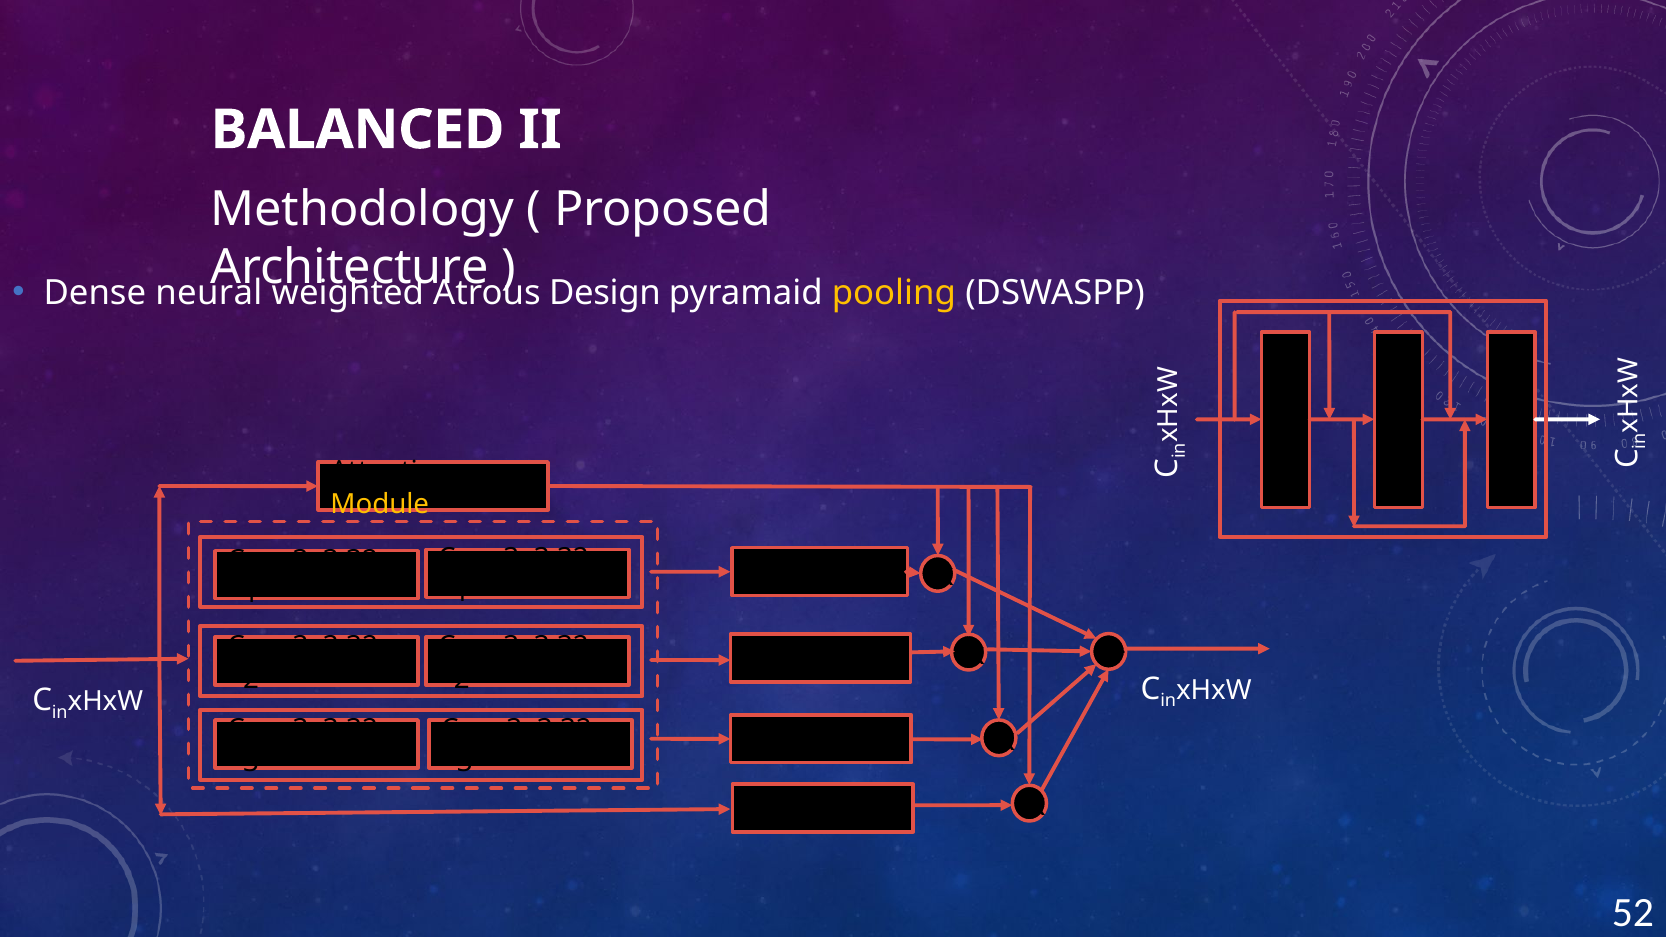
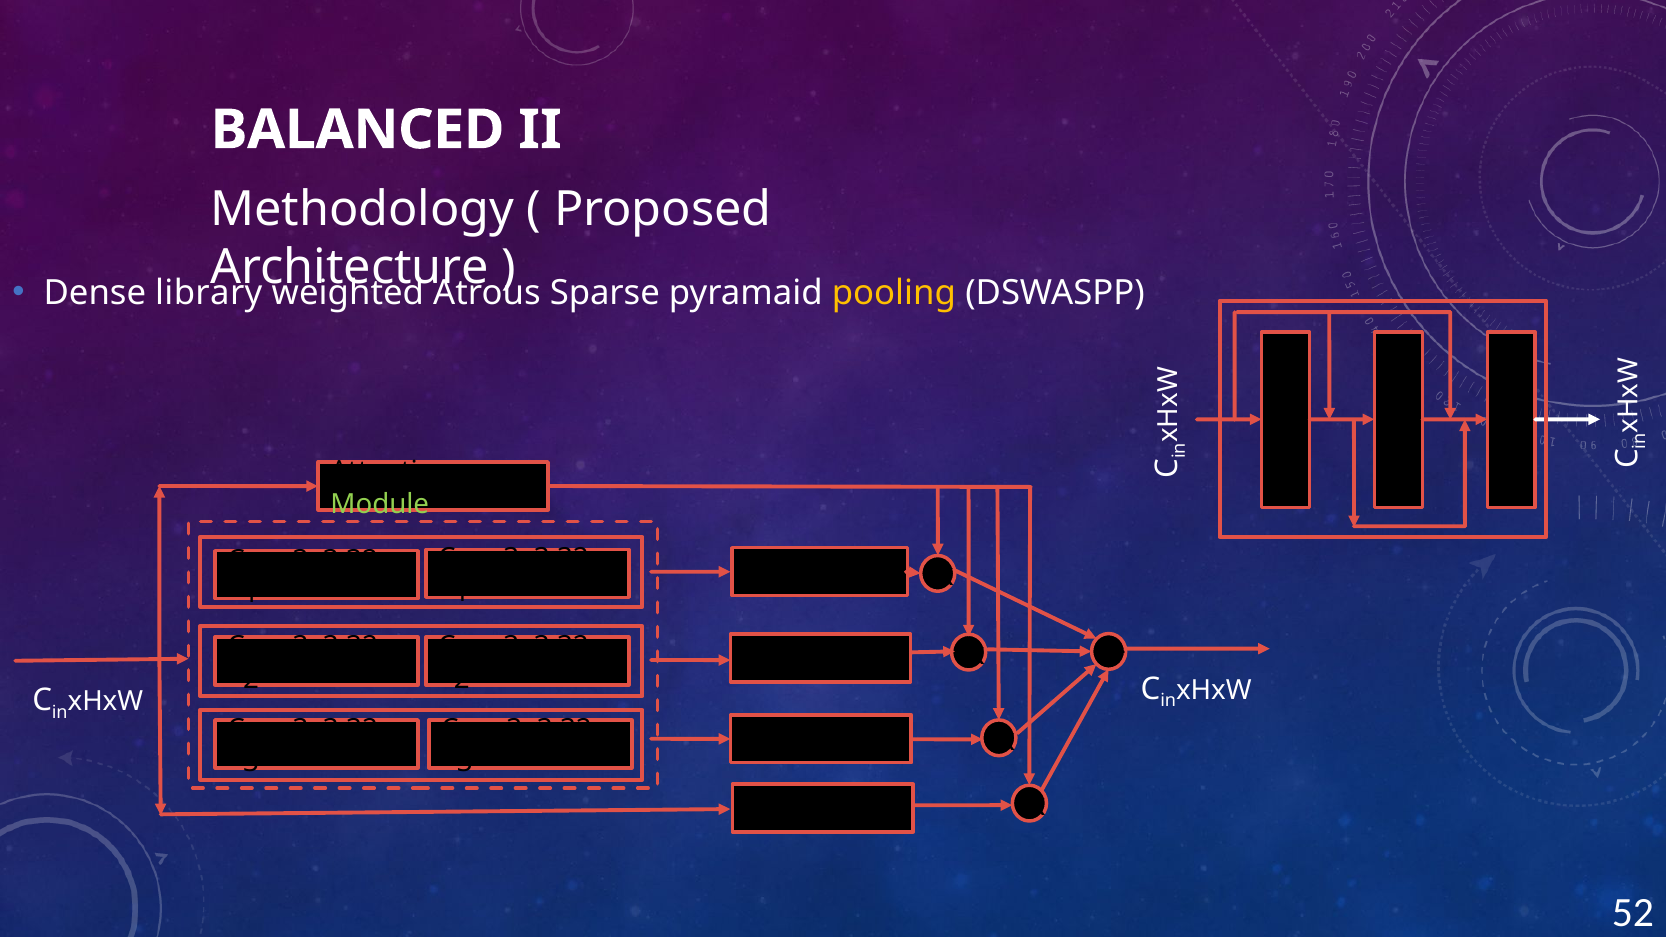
neural: neural -> library (209, 293)
Design: Design -> Sparse (605, 293)
Module colour: yellow -> light green (380, 505)
